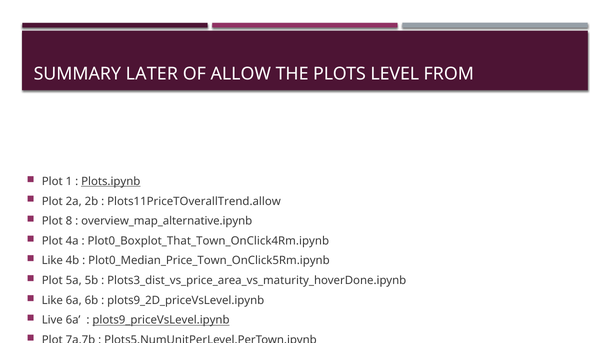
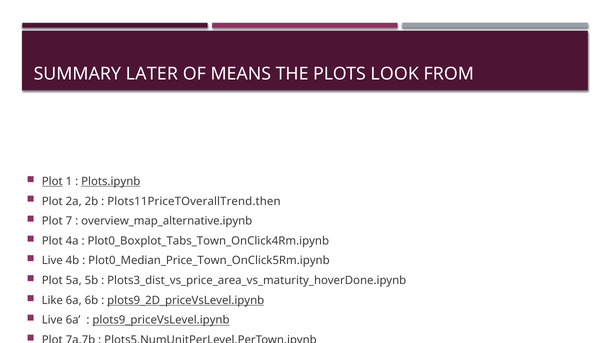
ALLOW: ALLOW -> MEANS (241, 74)
LEVEL: LEVEL -> LOOK (395, 74)
Plot underline: none -> present (52, 181)
Plots11PriceTOverallTrend.allow: Plots11PriceTOverallTrend.allow -> Plots11PriceTOverallTrend.then (194, 201)
8: 8 -> 7 (69, 221)
Plot0_Boxplot_That_Town_OnClick4Rm.ipynb: Plot0_Boxplot_That_Town_OnClick4Rm.ipynb -> Plot0_Boxplot_Tabs_Town_OnClick4Rm.ipynb (208, 241)
Like: Like -> Live (52, 261)
plots9_2D_priceVsLevel.ipynb underline: none -> present (186, 300)
